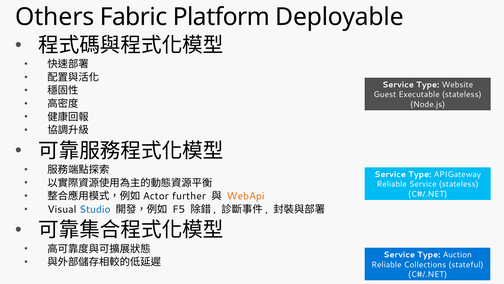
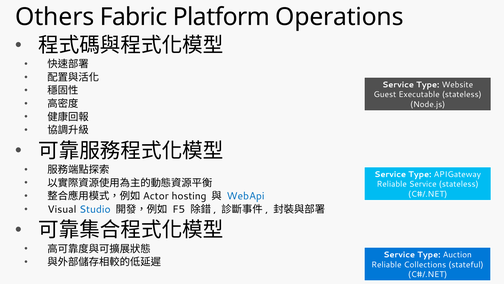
Deployable: Deployable -> Operations (339, 17)
further: further -> hosting (189, 196)
WebApi colour: orange -> blue (246, 196)
